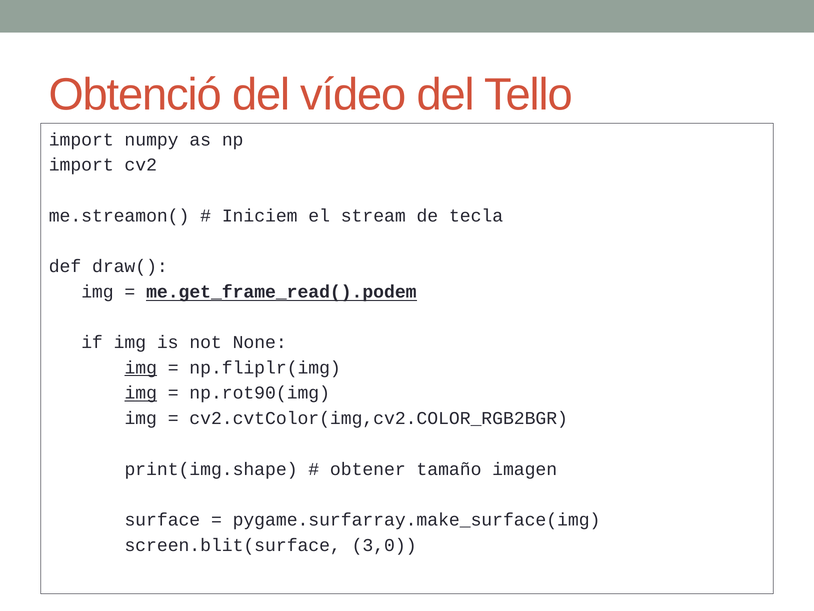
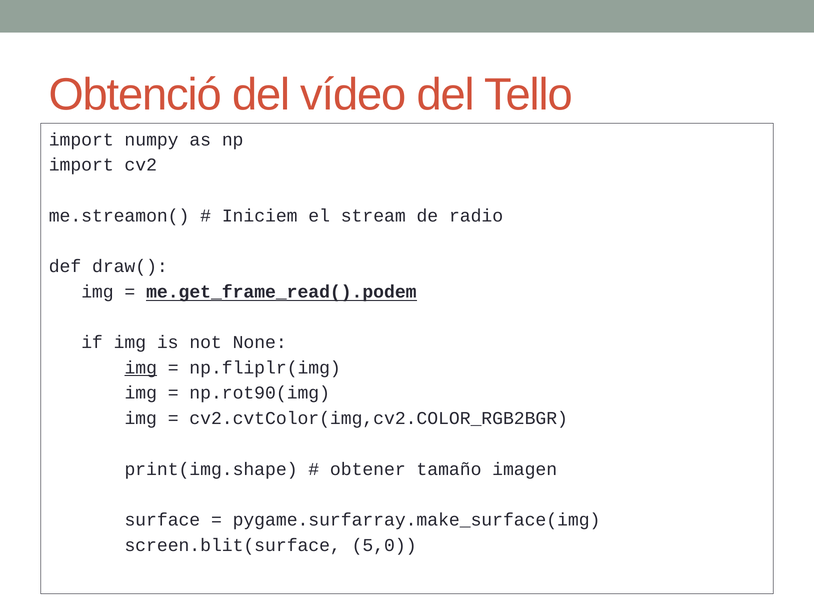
tecla: tecla -> radio (476, 215)
img underline: present -> none (141, 393)
3,0: 3,0 -> 5,0 (384, 545)
